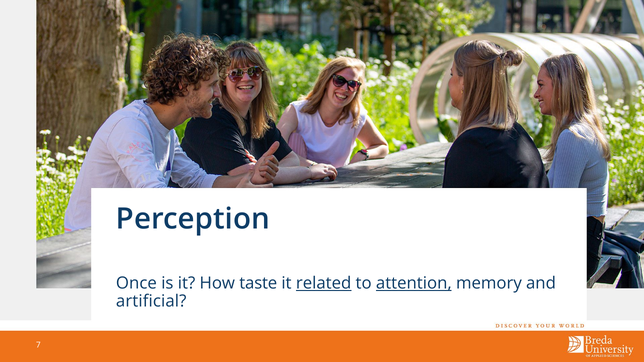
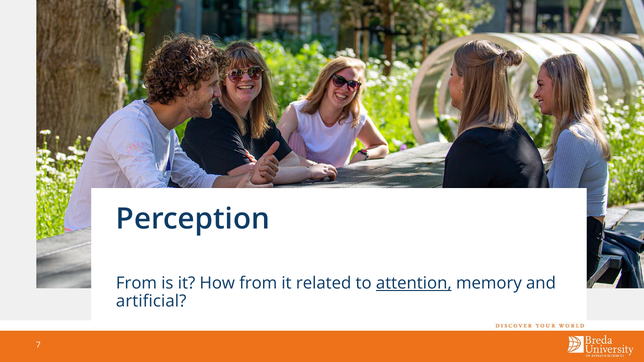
Once: Once -> From (136, 283)
How taste: taste -> from (258, 283)
related underline: present -> none (324, 283)
